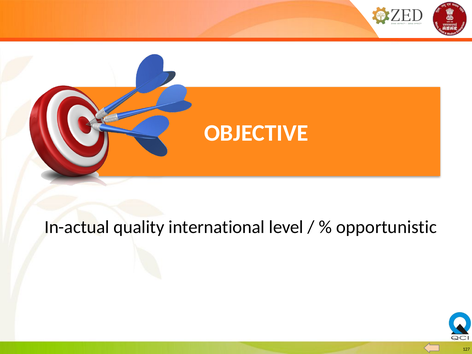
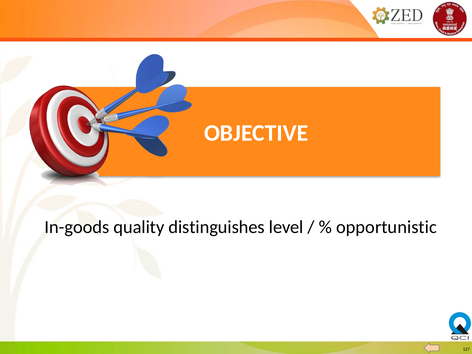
In-actual: In-actual -> In-goods (77, 227)
international: international -> distinguishes (217, 227)
